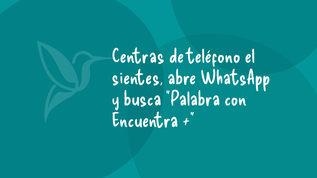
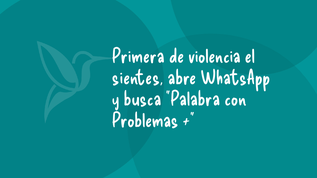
Centras: Centras -> Primera (138, 56)
teléfono: teléfono -> violencia (215, 56)
Encuentra: Encuentra -> Problemas (145, 121)
